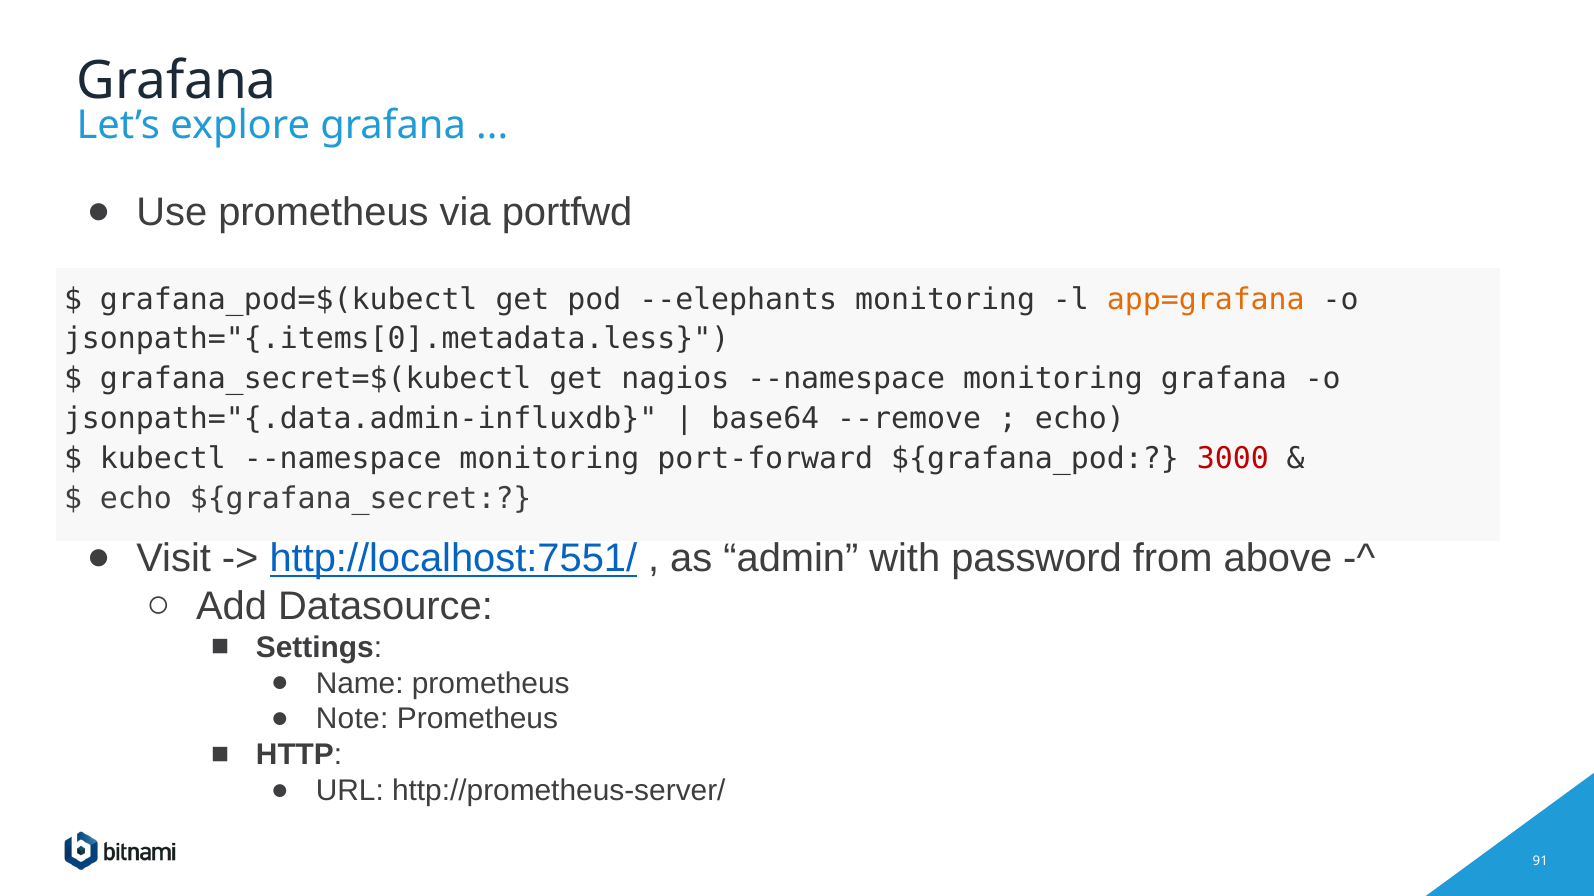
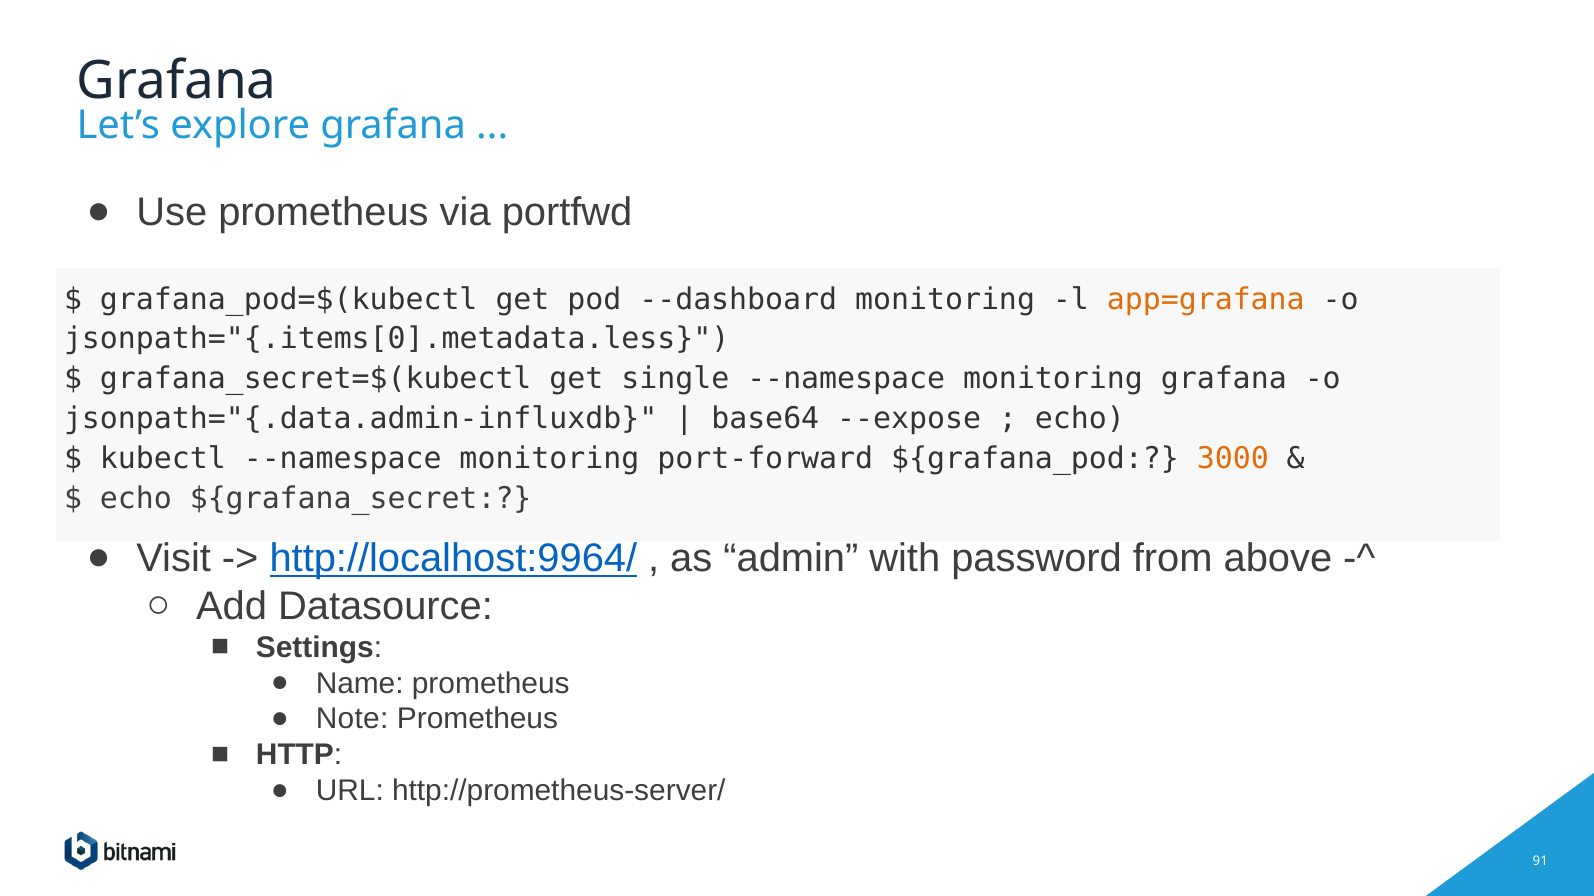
--elephants: --elephants -> --dashboard (738, 299)
nagios: nagios -> single (675, 379)
--remove: --remove -> --expose (909, 419)
3000 colour: red -> orange (1233, 459)
http://localhost:7551/: http://localhost:7551/ -> http://localhost:9964/ (453, 559)
